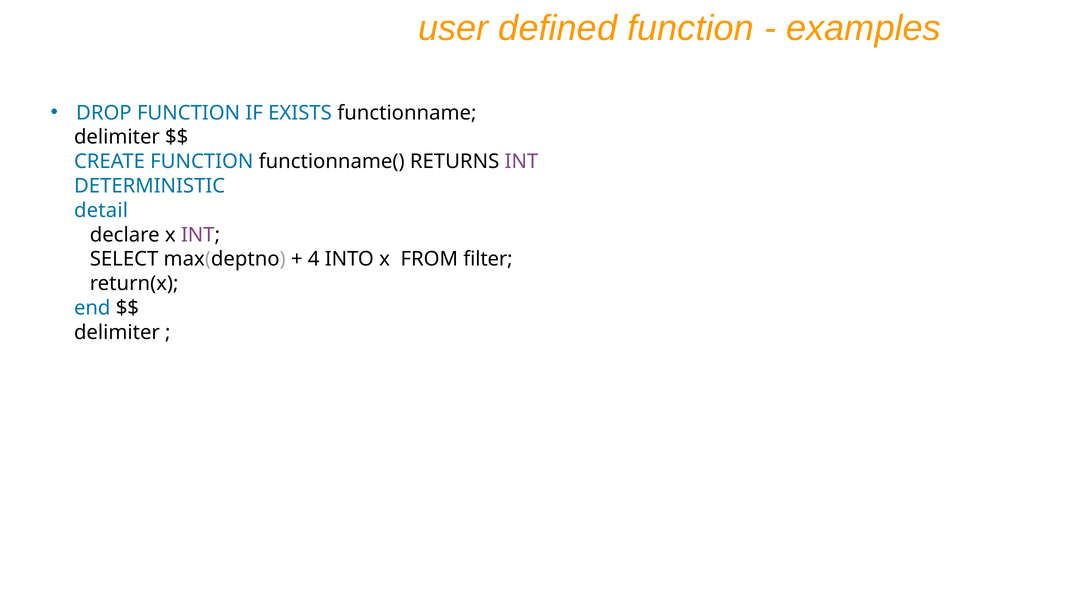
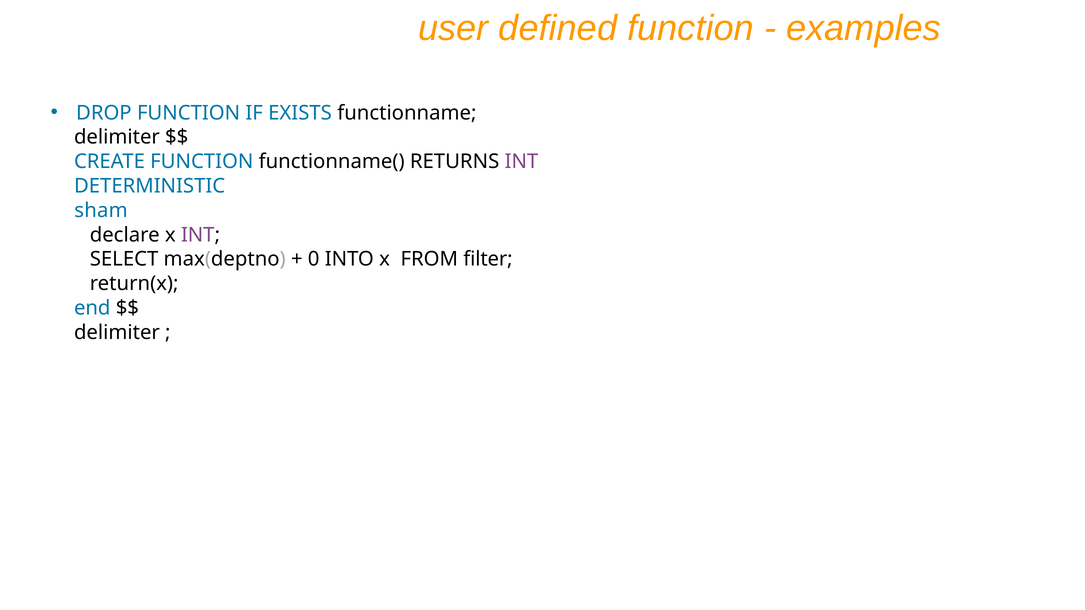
detail: detail -> sham (101, 211)
4: 4 -> 0 (314, 259)
